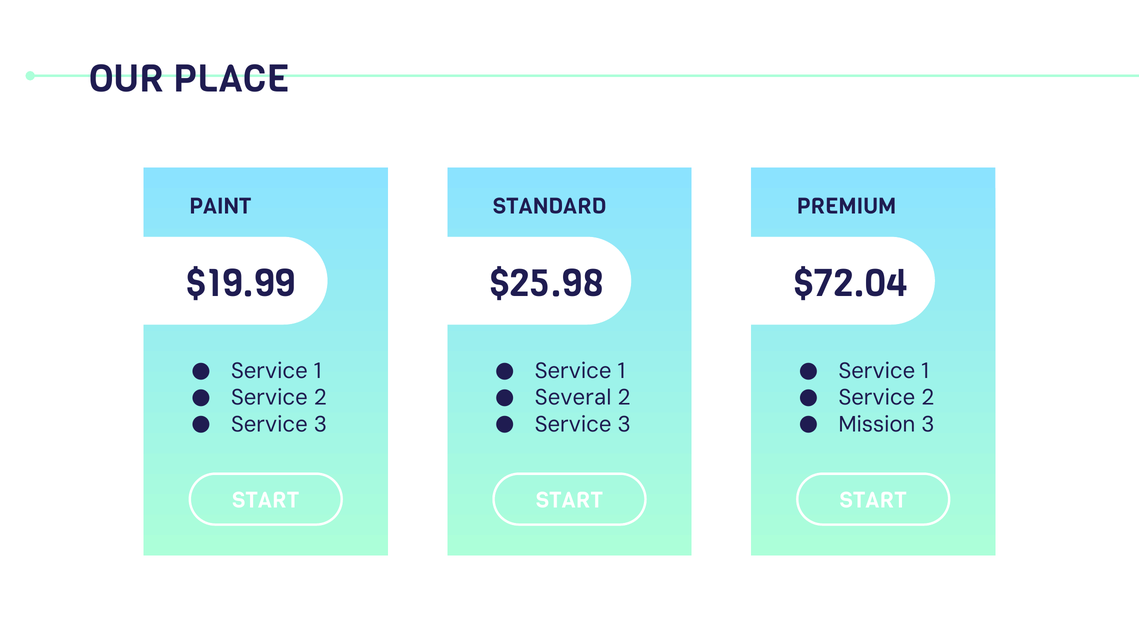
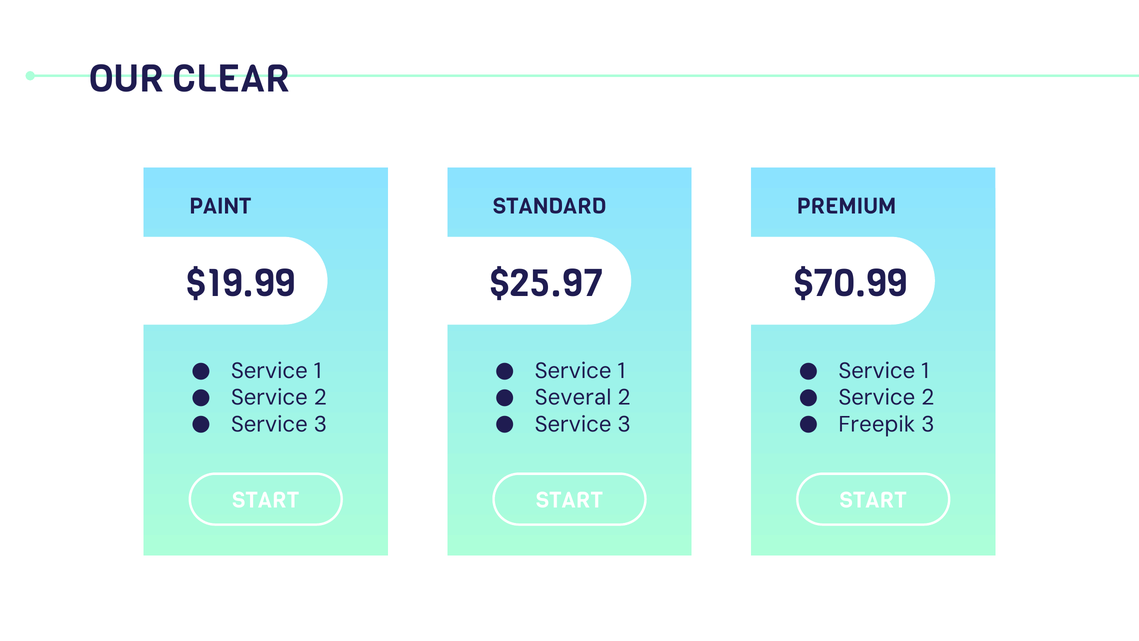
PLACE: PLACE -> CLEAR (232, 79)
$25.98: $25.98 -> $25.97 (547, 284)
$72.04: $72.04 -> $70.99 (851, 284)
Mission: Mission -> Freepik (877, 424)
